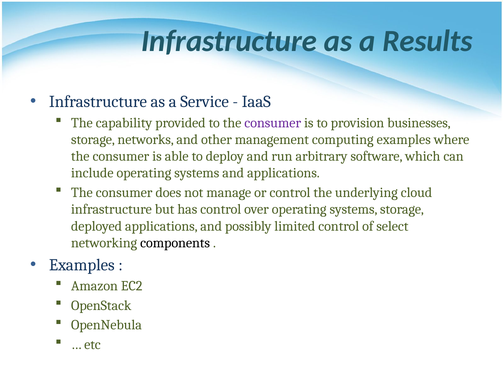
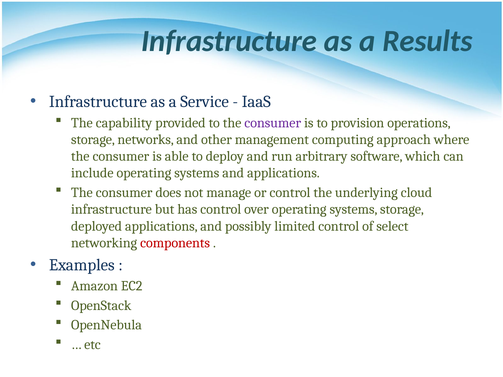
businesses: businesses -> operations (419, 123)
computing examples: examples -> approach (404, 140)
components colour: black -> red (175, 243)
